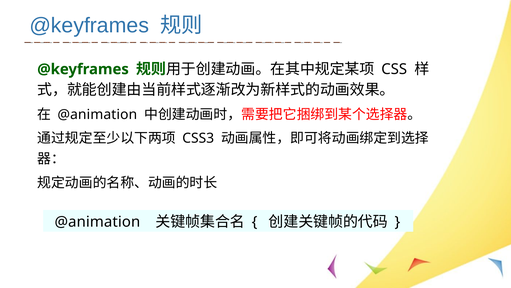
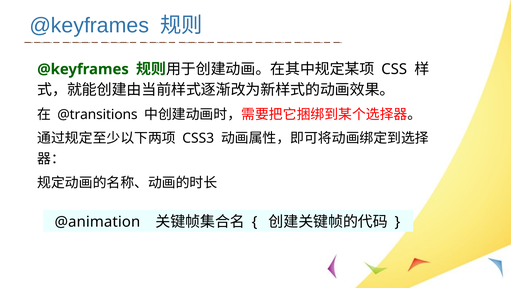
@animation: @animation -> @transitions (97, 114)
